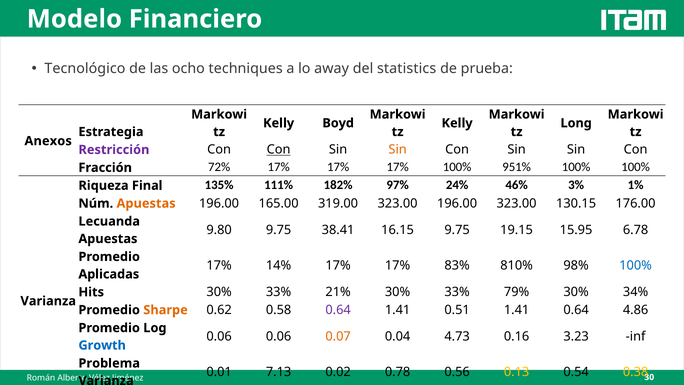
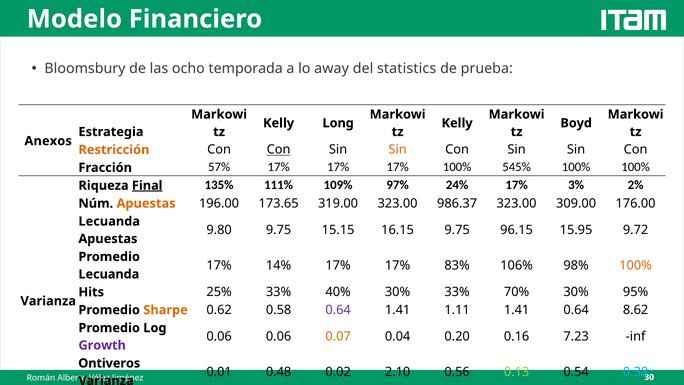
Tecnológico: Tecnológico -> Bloomsbury (85, 68)
techniques: techniques -> temporada (246, 68)
Boyd: Boyd -> Long (338, 123)
Long: Long -> Boyd (576, 123)
Restricción colour: purple -> orange (114, 150)
72%: 72% -> 57% (219, 167)
951%: 951% -> 545% (517, 167)
Final underline: none -> present (147, 185)
182%: 182% -> 109% (338, 185)
24% 46%: 46% -> 17% (517, 185)
1%: 1% -> 2% (636, 185)
165.00: 165.00 -> 173.65 (279, 203)
323.00 196.00: 196.00 -> 986.37 (457, 203)
130.15: 130.15 -> 309.00 (576, 203)
38.41: 38.41 -> 15.15 (338, 230)
19.15: 19.15 -> 96.15 (517, 230)
6.78: 6.78 -> 9.72 (636, 230)
810%: 810% -> 106% (517, 265)
100% colour: blue -> orange (636, 265)
Aplicadas: Aplicadas -> Lecuanda (109, 274)
Hits 30%: 30% -> 25% (219, 292)
21%: 21% -> 40% (338, 292)
79%: 79% -> 70% (517, 292)
34%: 34% -> 95% (636, 292)
0.51: 0.51 -> 1.11 (457, 310)
4.86: 4.86 -> 8.62 (636, 310)
4.73: 4.73 -> 0.20 (457, 336)
3.23: 3.23 -> 7.23 (576, 336)
Growth colour: blue -> purple (102, 345)
Problema: Problema -> Ontiveros (109, 363)
7.13: 7.13 -> 0.48 (279, 372)
0.78: 0.78 -> 2.10 (398, 372)
0.13 colour: yellow -> light green (517, 372)
0.38 colour: yellow -> light blue (636, 372)
